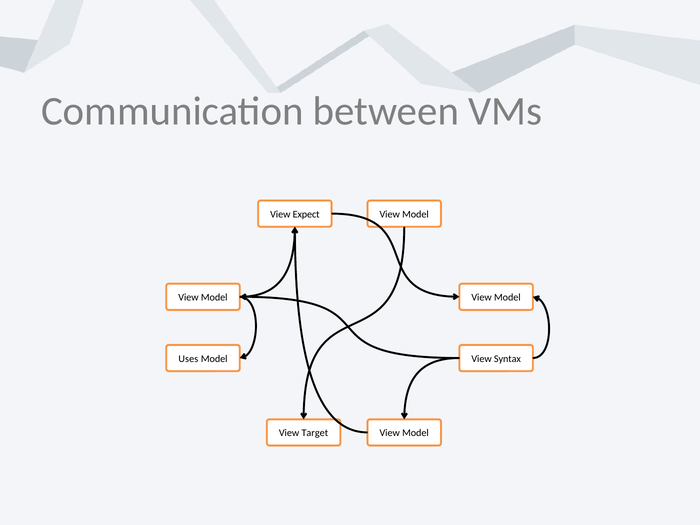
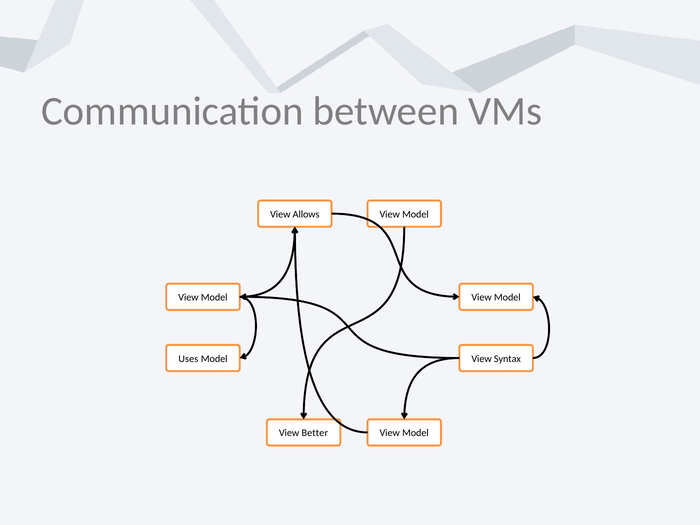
Expect: Expect -> Allows (306, 214)
Target: Target -> Better (315, 433)
